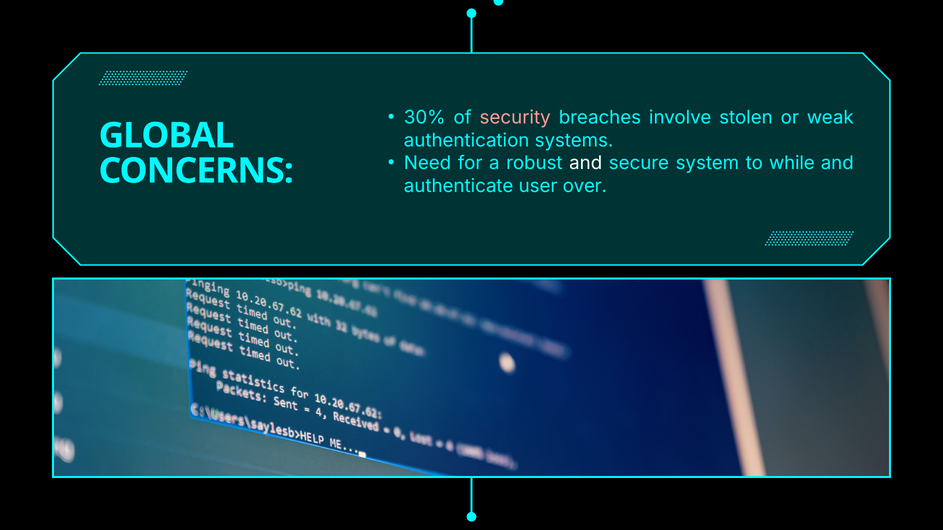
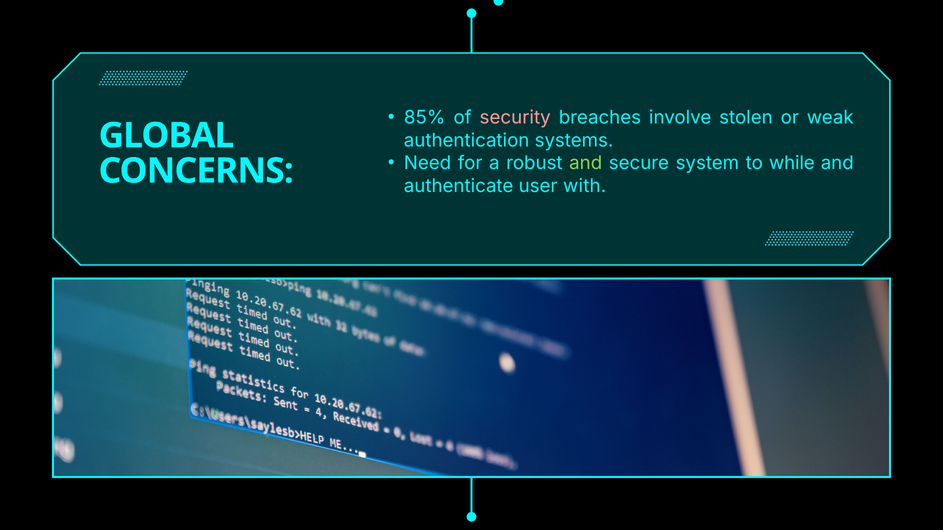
30%: 30% -> 85% (425, 118)
and colour: white -> light green (586, 163)
over: over -> with (585, 186)
